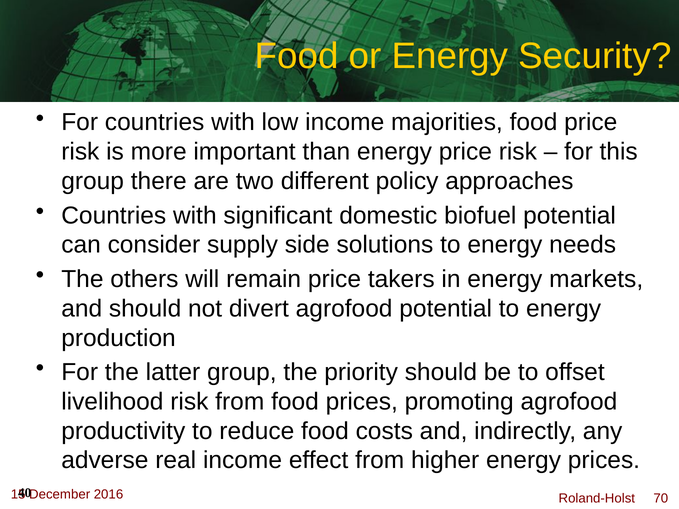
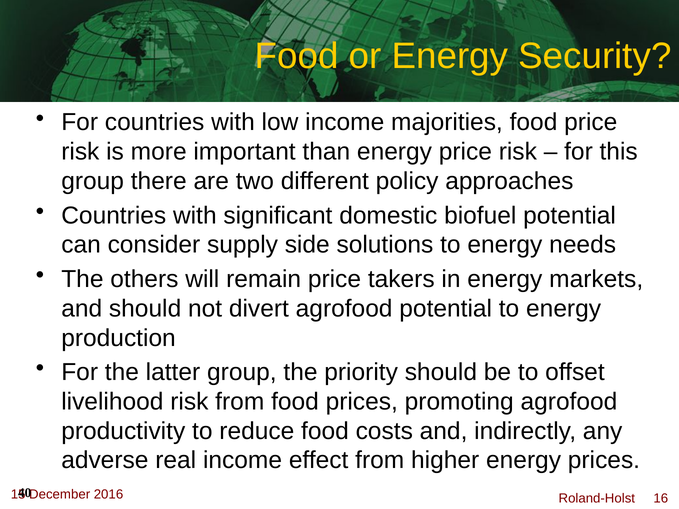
70: 70 -> 16 (661, 499)
